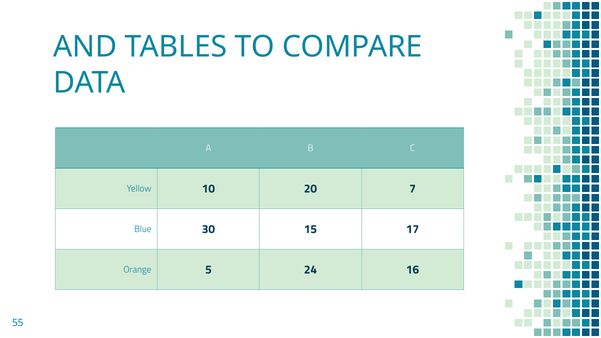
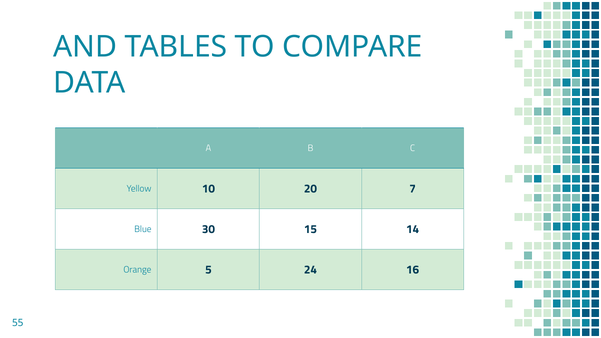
17: 17 -> 14 (413, 230)
